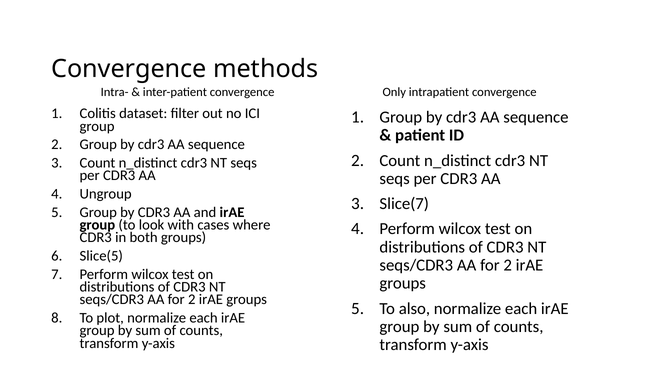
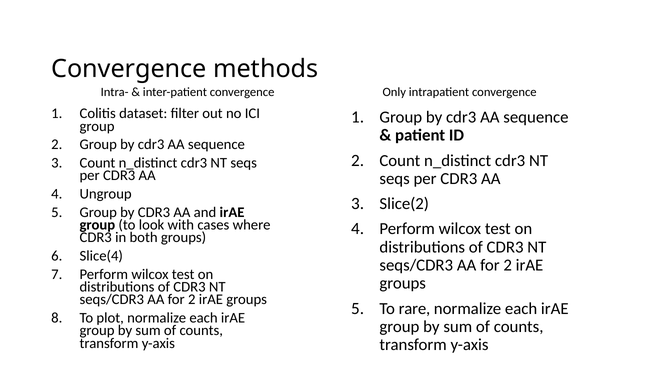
Slice(7: Slice(7 -> Slice(2 (404, 204)
Slice(5: Slice(5 -> Slice(4 (101, 256)
also: also -> rare (414, 308)
